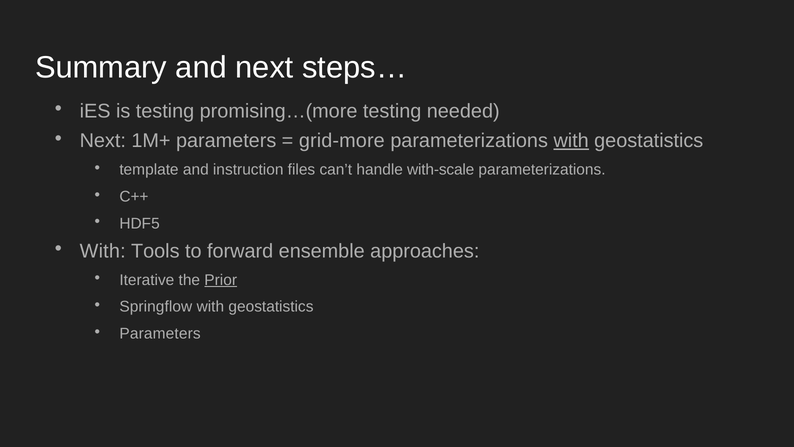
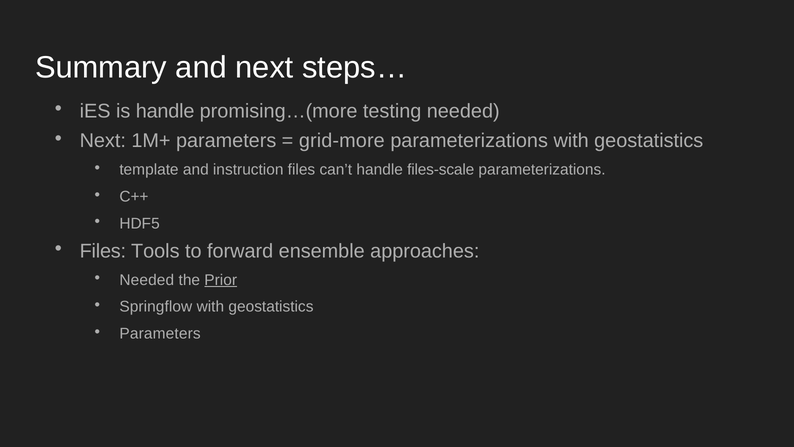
is testing: testing -> handle (165, 111)
with underline: present -> none (571, 141)
with-scale: with-scale -> files-scale (441, 169)
With: With -> Files (103, 251)
Iterative: Iterative -> Needed (147, 280)
